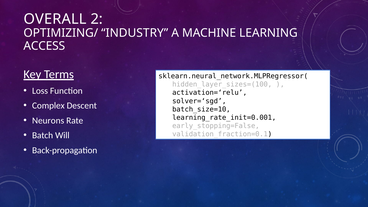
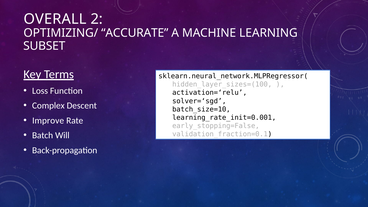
INDUSTRY: INDUSTRY -> ACCURATE (135, 33)
ACCESS: ACCESS -> SUBSET (44, 46)
Neurons: Neurons -> Improve (48, 121)
